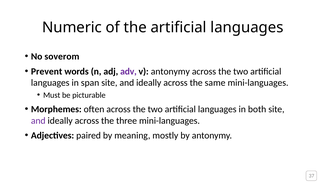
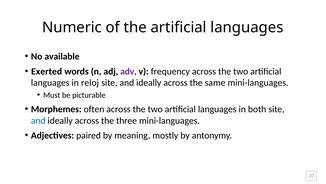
soverom: soverom -> available (62, 56)
Prevent: Prevent -> Exerted (47, 71)
v antonymy: antonymy -> frequency (170, 71)
span: span -> reloj (90, 83)
and colour: purple -> blue (38, 120)
